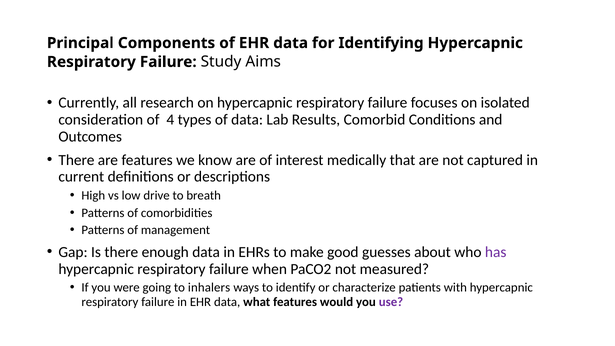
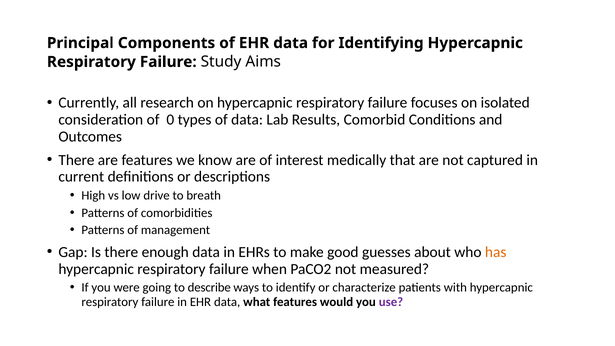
4: 4 -> 0 (170, 120)
has colour: purple -> orange (496, 252)
inhalers: inhalers -> describe (209, 288)
